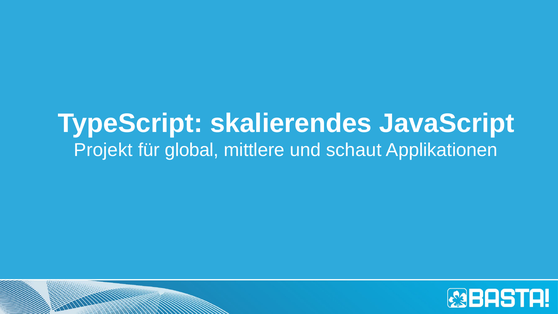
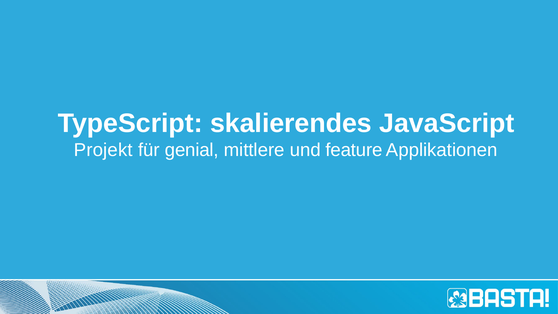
global: global -> genial (192, 150)
schaut: schaut -> feature (354, 150)
